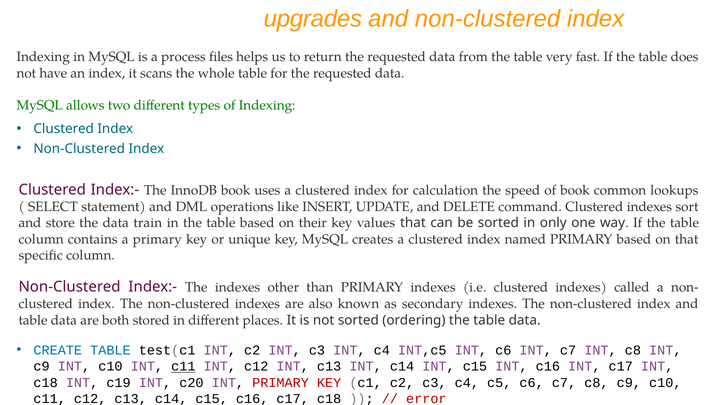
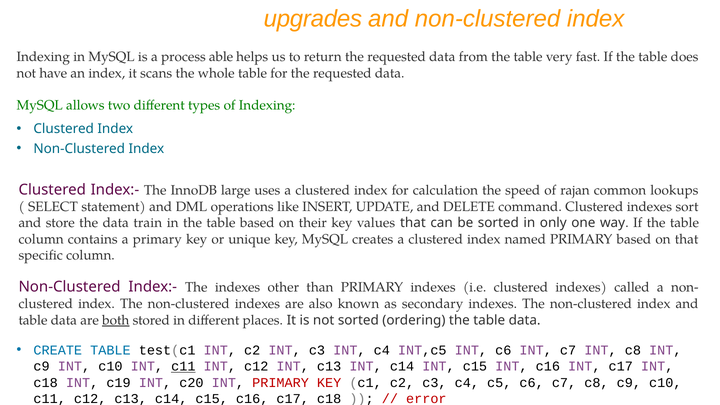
files: files -> able (221, 57)
InnoDB book: book -> large (236, 190)
of book: book -> rajan (575, 190)
both underline: none -> present (116, 320)
